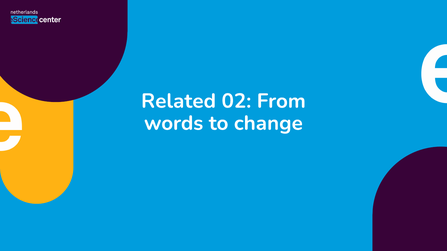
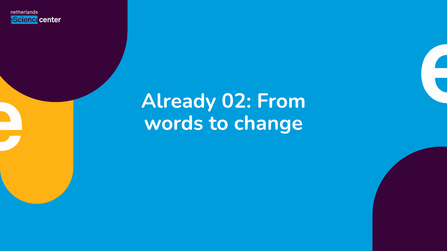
Related: Related -> Already (179, 101)
